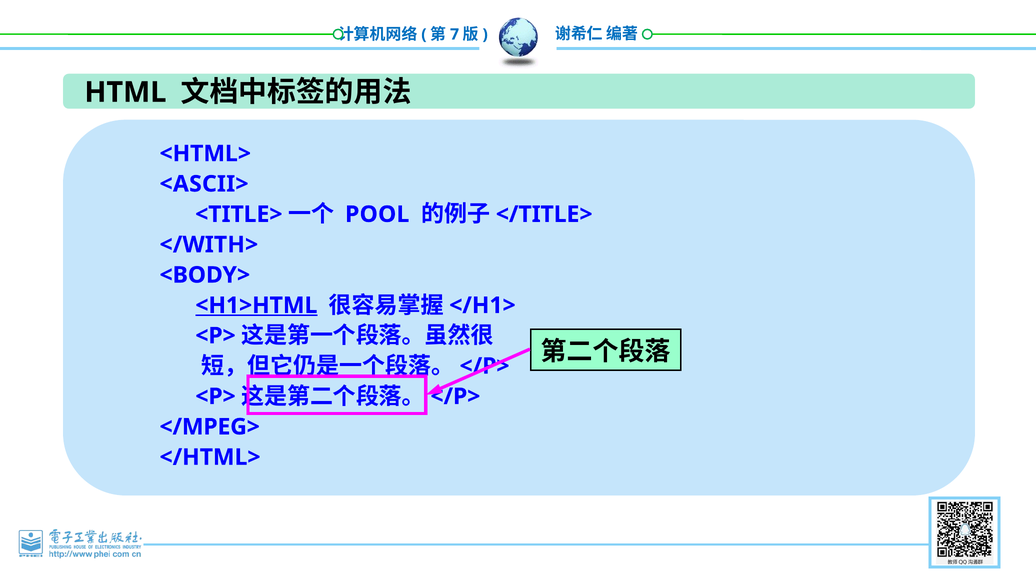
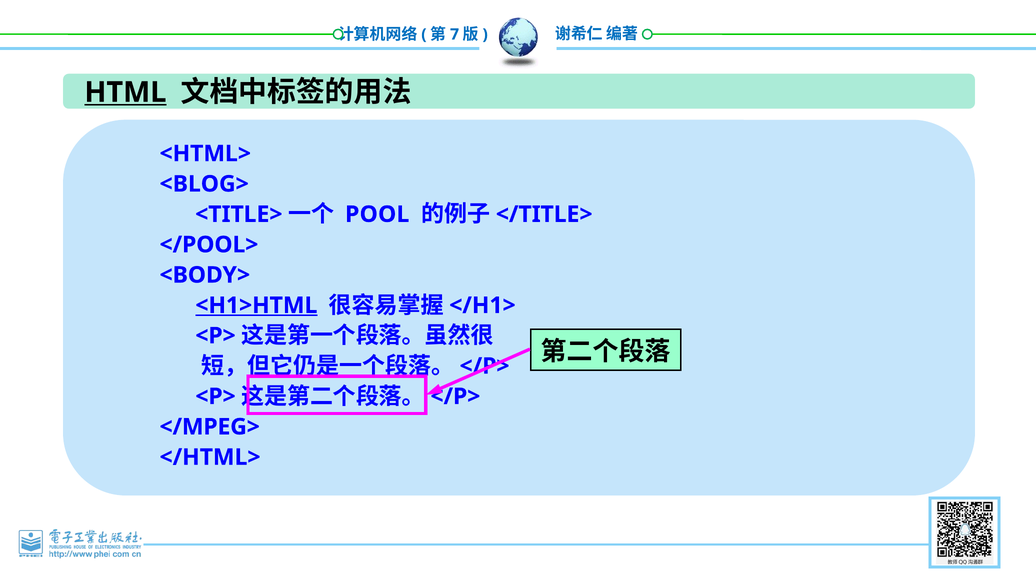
HTML underline: none -> present (125, 92)
<ASCII>: <ASCII> -> <BLOG> (204, 184)
</WITH>: </WITH> -> </POOL> (209, 245)
